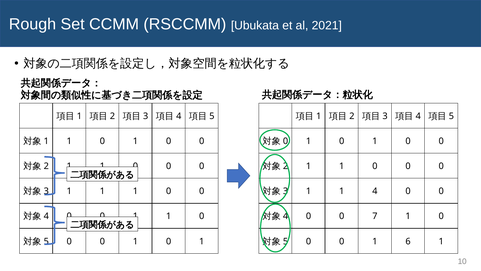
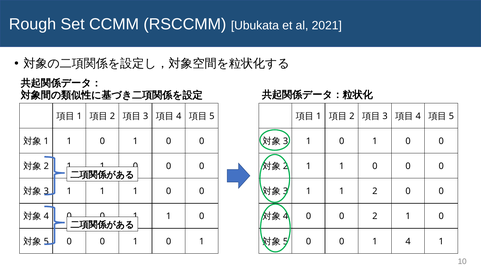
0: 0 -> 3 (286, 141)
1 4: 4 -> 2 (375, 191)
0 7: 7 -> 2 (375, 216)
1 6: 6 -> 4 (408, 241)
